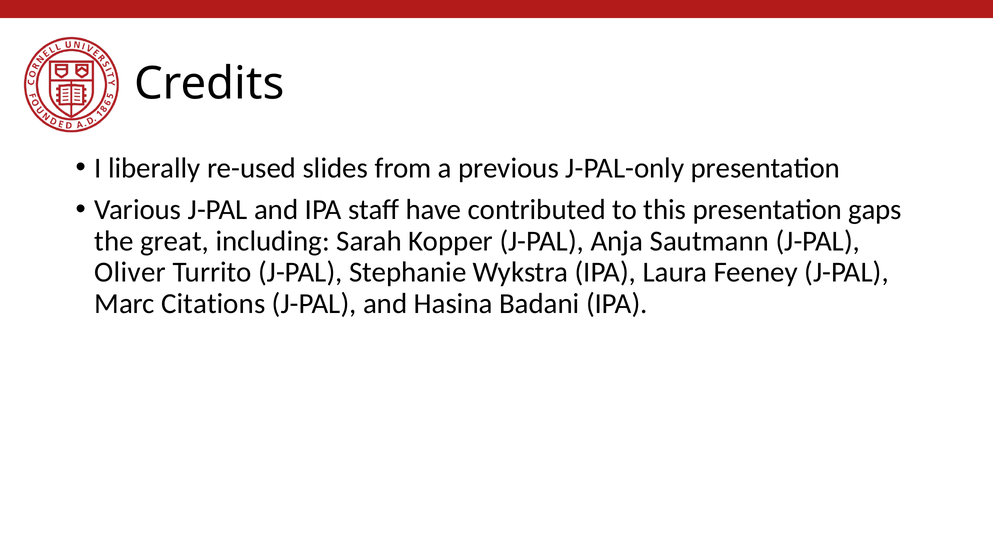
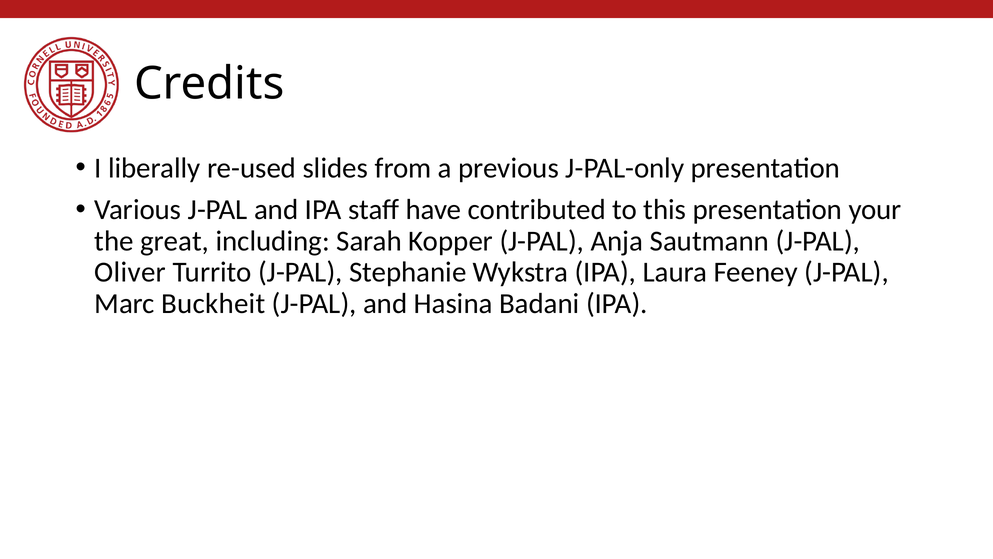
gaps: gaps -> your (875, 210)
Citations: Citations -> Buckheit (213, 303)
